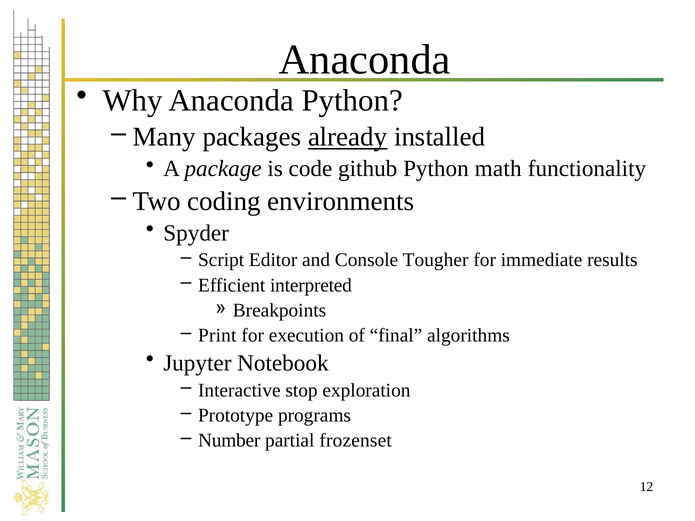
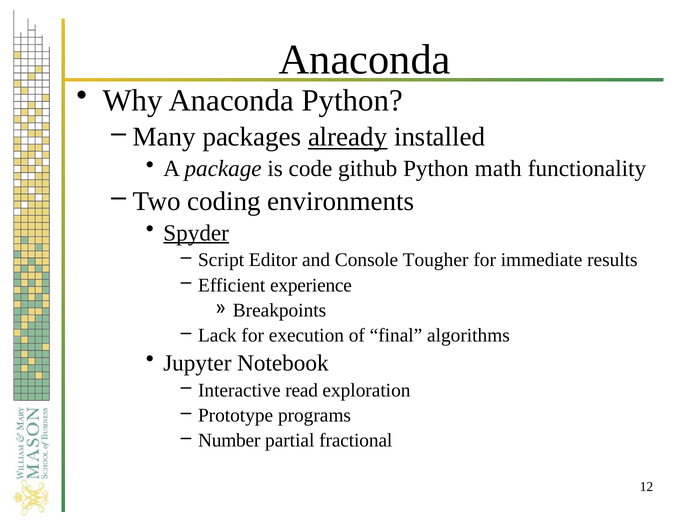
Spyder underline: none -> present (196, 233)
interpreted: interpreted -> experience (311, 285)
Print: Print -> Lack (217, 336)
stop: stop -> read (302, 390)
frozenset: frozenset -> fractional (356, 441)
